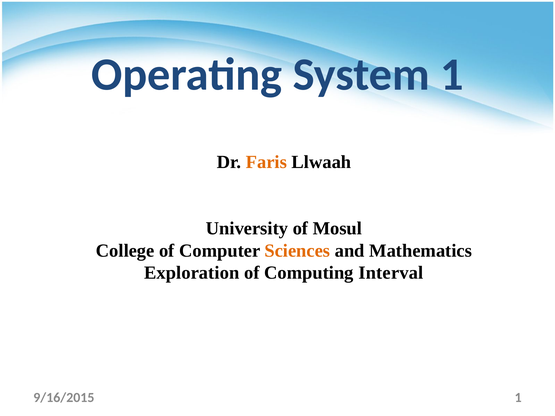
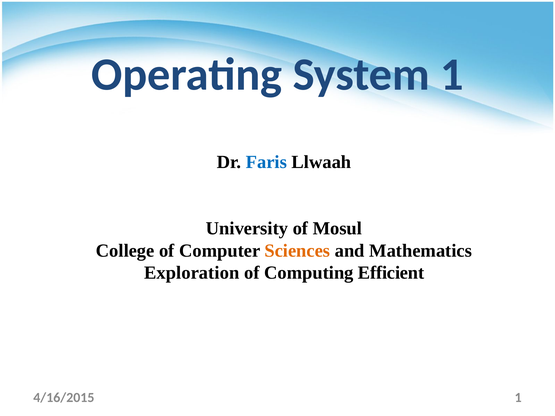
Faris colour: orange -> blue (266, 162)
Interval: Interval -> Efficient (391, 273)
9/16/2015: 9/16/2015 -> 4/16/2015 (64, 398)
